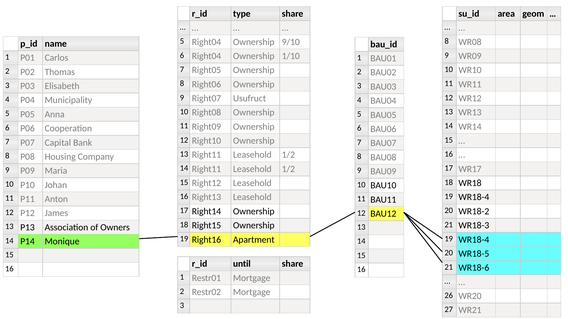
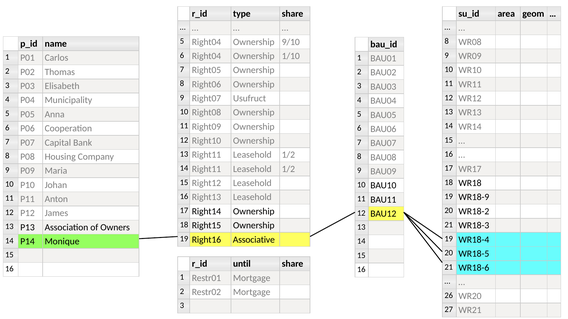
WR18-4: WR18-4 -> WR18-9 (474, 198)
Apartment: Apartment -> Associative (254, 240)
